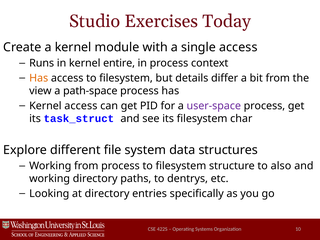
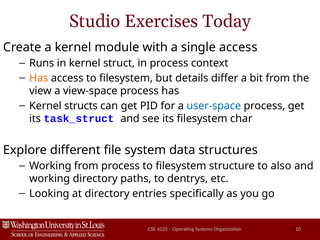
entire: entire -> struct (119, 63)
path-space: path-space -> view-space (90, 91)
Kernel access: access -> structs (81, 106)
user-space colour: purple -> blue (214, 106)
